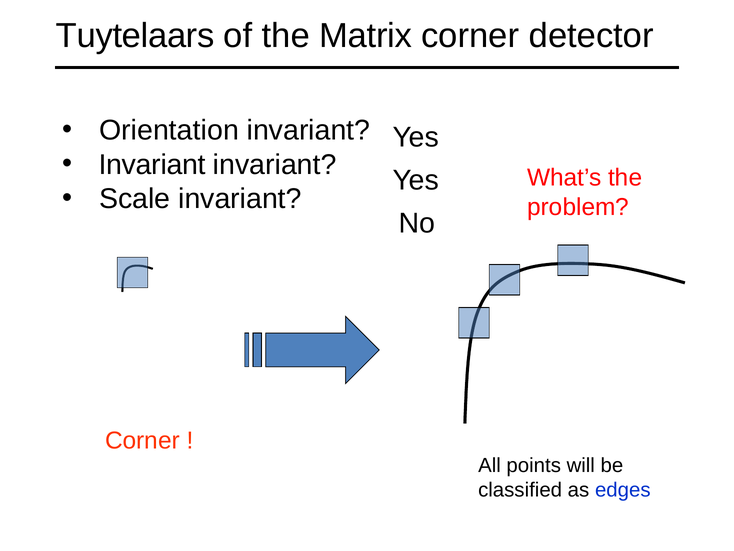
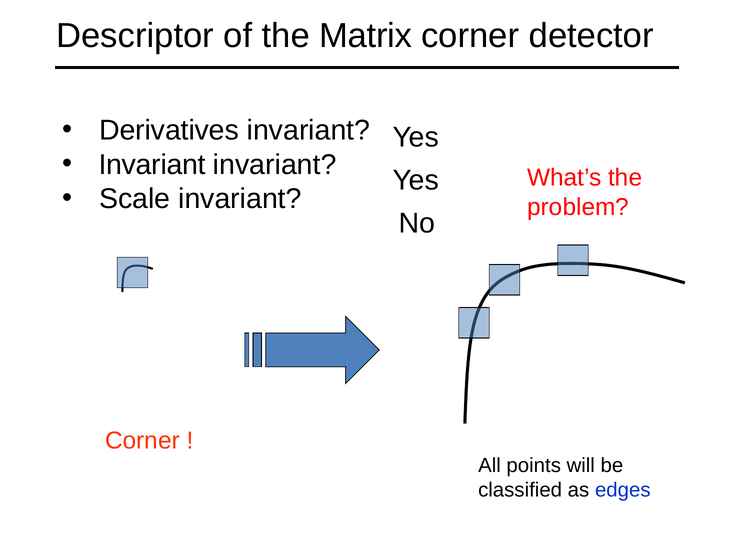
Tuytelaars: Tuytelaars -> Descriptor (135, 36)
Orientation: Orientation -> Derivatives (169, 130)
